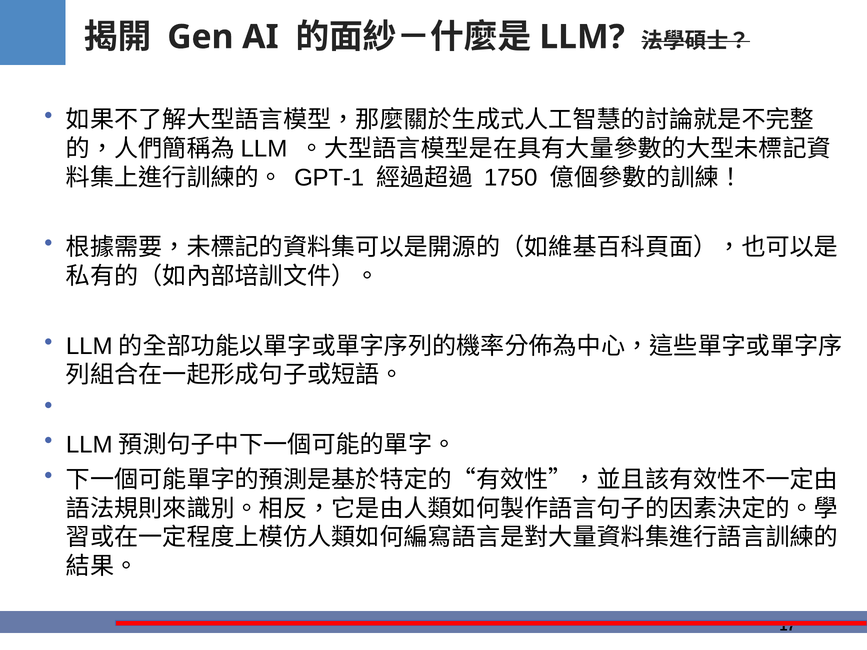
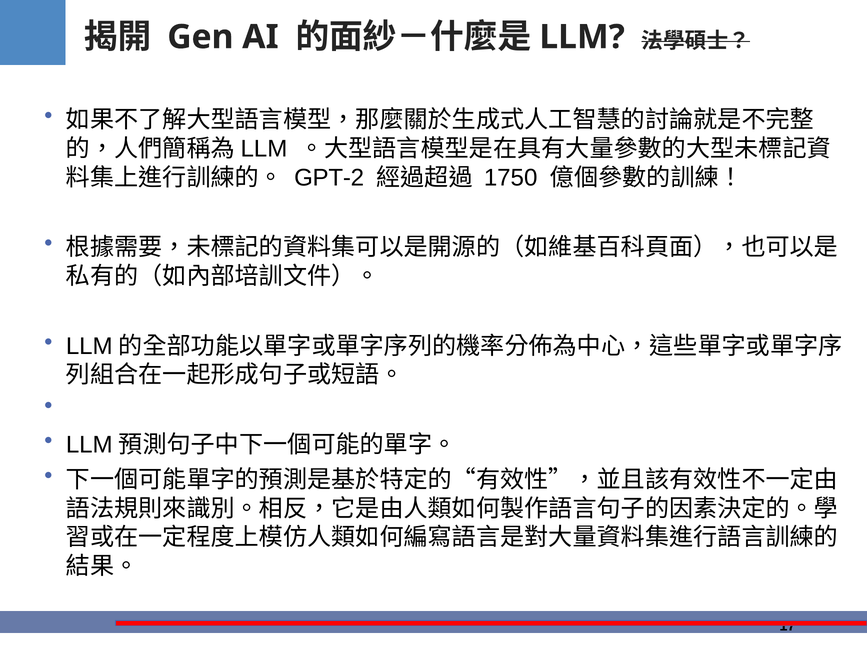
GPT-1: GPT-1 -> GPT-2 (329, 178)
